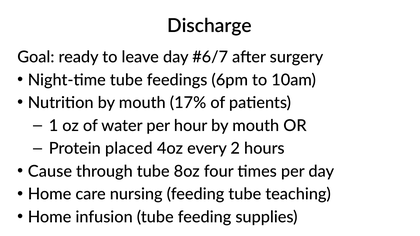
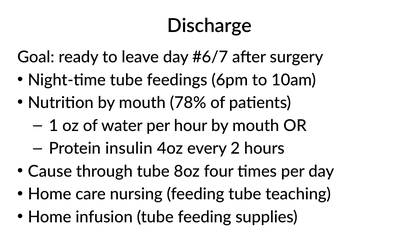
17%: 17% -> 78% (188, 103)
placed: placed -> insulin (129, 149)
